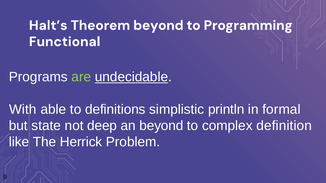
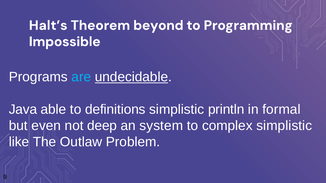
Functional: Functional -> Impossible (65, 42)
are colour: light green -> light blue (81, 77)
With: With -> Java (23, 110)
state: state -> even (46, 126)
an beyond: beyond -> system (161, 126)
complex definition: definition -> simplistic (284, 126)
Herrick: Herrick -> Outlaw (81, 142)
